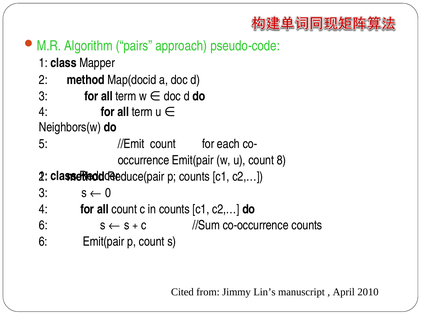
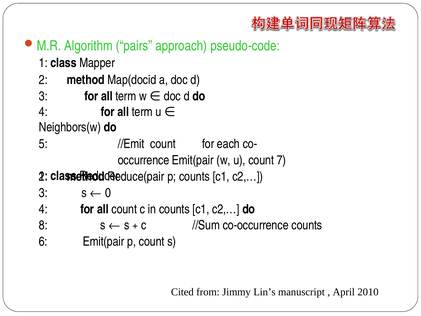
8: 8 -> 7 (282, 160)
6: 6 -> 8 (43, 225)
